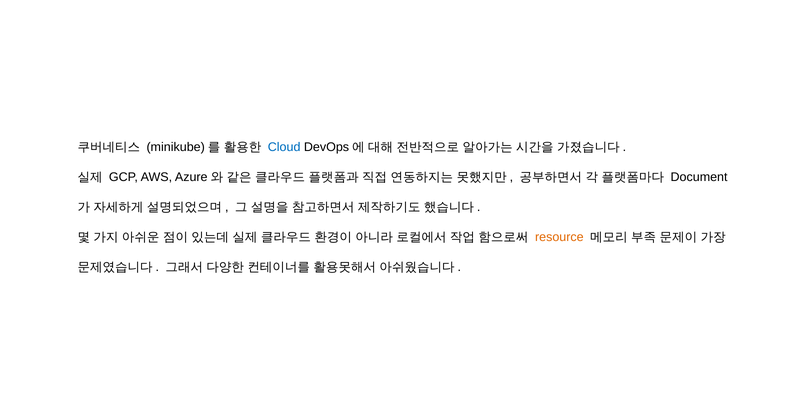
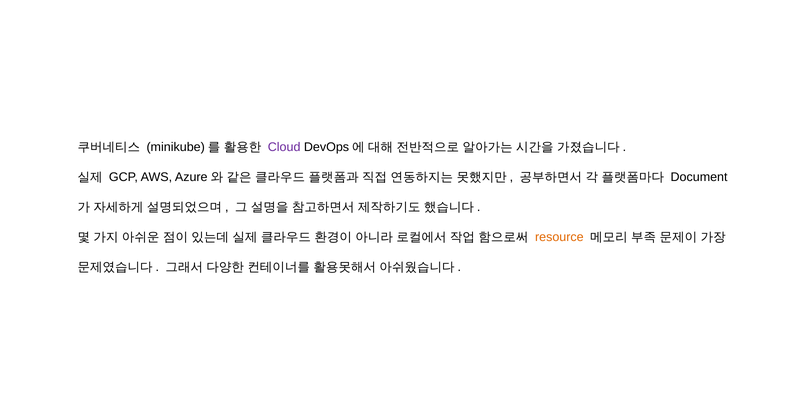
Cloud colour: blue -> purple (284, 147)
